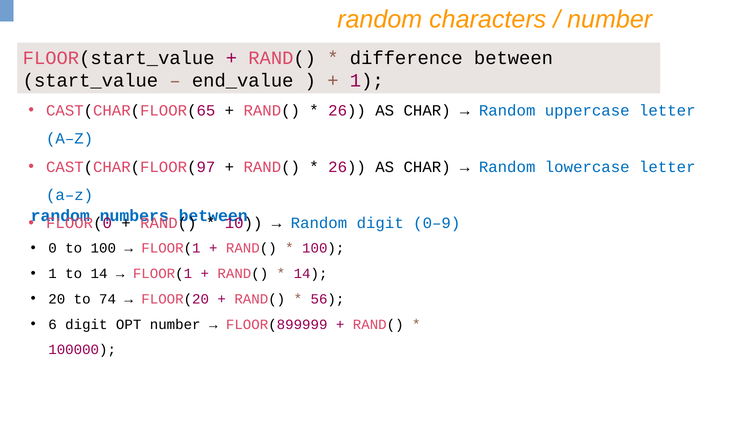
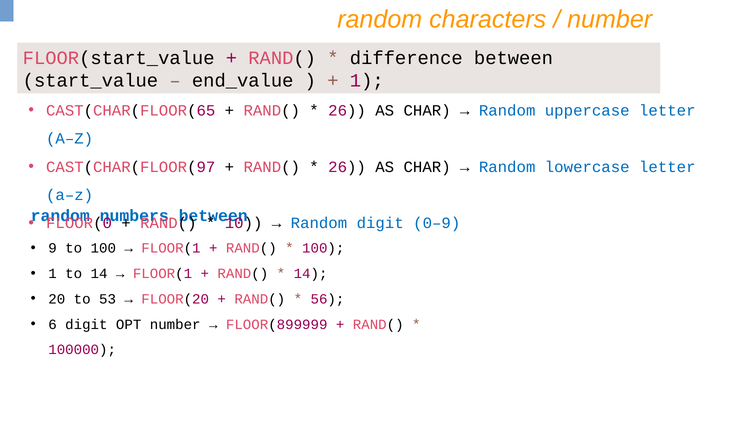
0: 0 -> 9 (53, 248)
74: 74 -> 53 (108, 299)
